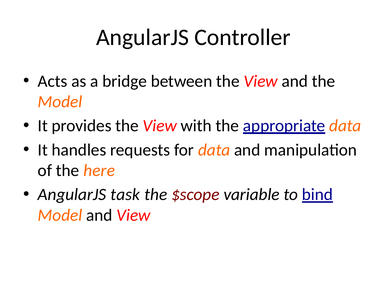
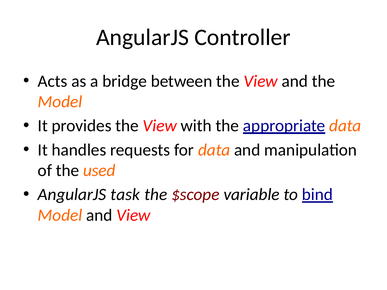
here: here -> used (99, 171)
